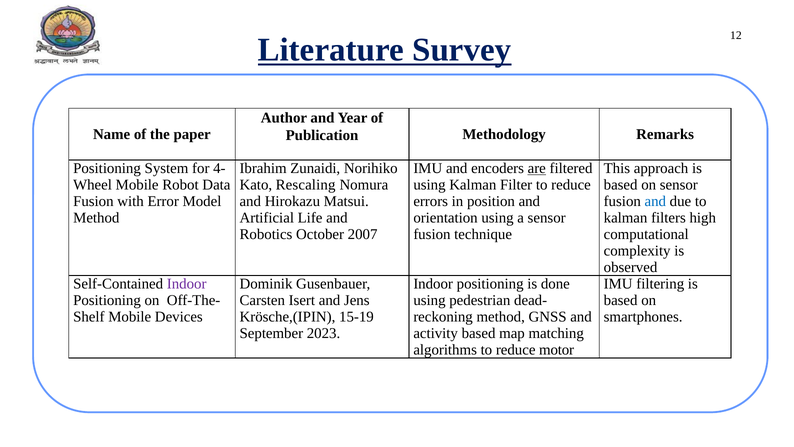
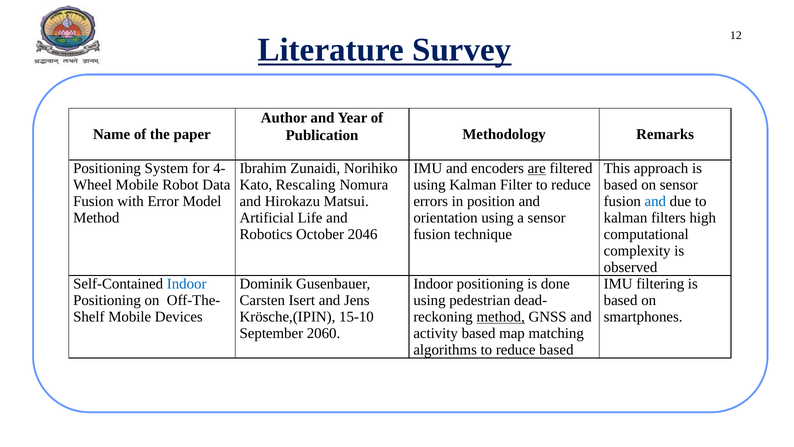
2007: 2007 -> 2046 (363, 234)
Indoor colour: purple -> blue (187, 284)
15-19: 15-19 -> 15-10 (356, 317)
method underline: none -> present (501, 317)
2023: 2023 -> 2060 (324, 333)
reduce motor: motor -> based (556, 350)
